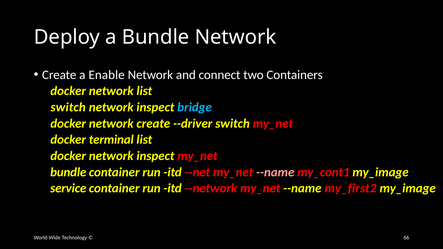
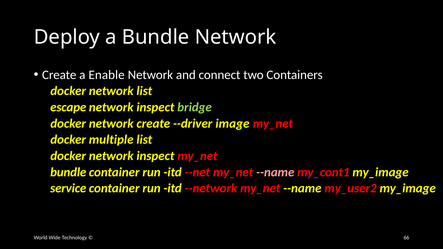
switch: switch -> escape (68, 107)
bridge colour: light blue -> light green (195, 107)
--driver switch: switch -> image (232, 124)
terminal: terminal -> multiple (111, 140)
my_first2: my_first2 -> my_user2 (351, 189)
